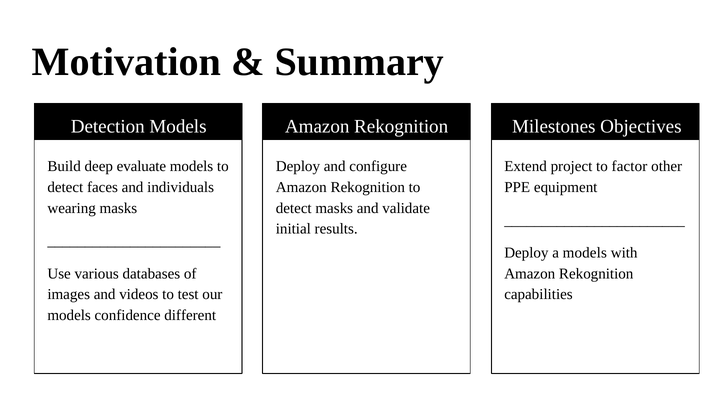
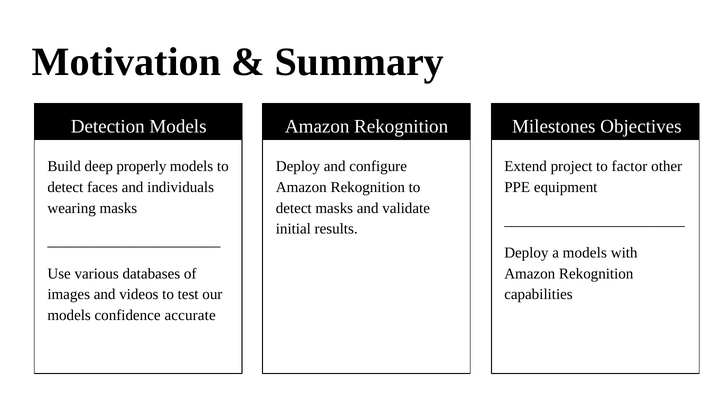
evaluate: evaluate -> properly (141, 166)
different: different -> accurate (190, 315)
